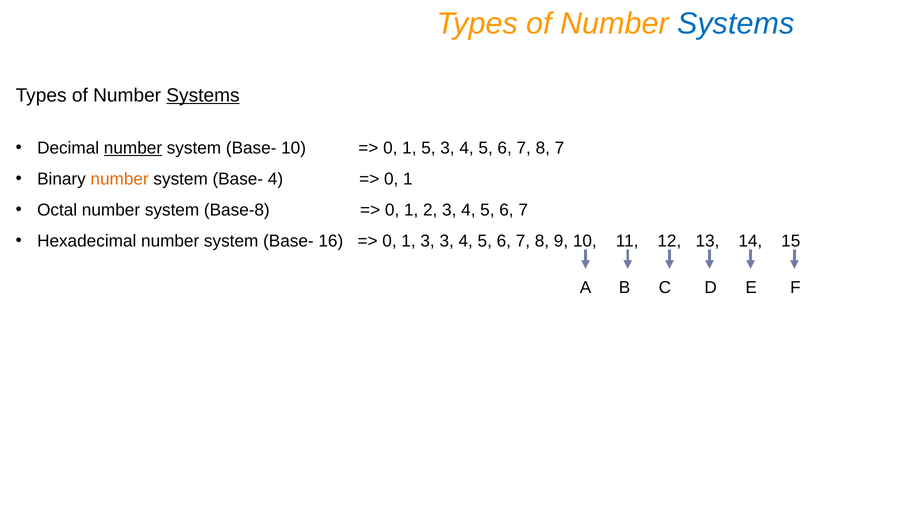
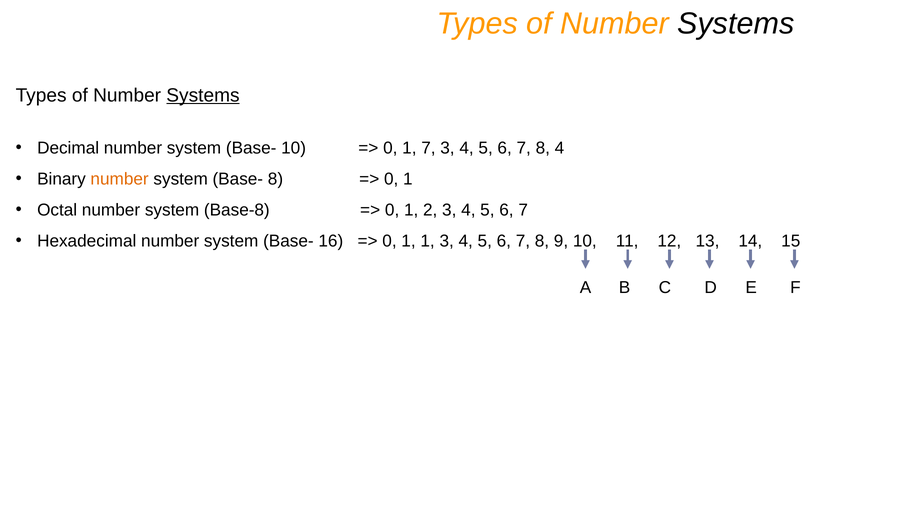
Systems colour: blue -> black (736, 24)
number underline: present -> none (133, 148)
1 5: 5 -> 7 (428, 148)
8 7: 7 -> 4 (559, 148)
Base- 4: 4 -> 8 (275, 179)
1 3: 3 -> 1 (428, 241)
